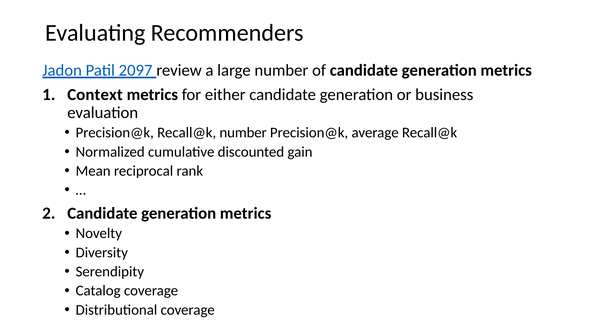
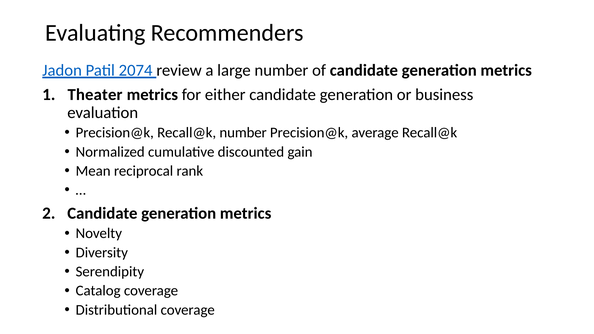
2097: 2097 -> 2074 (136, 70)
Context: Context -> Theater (95, 95)
